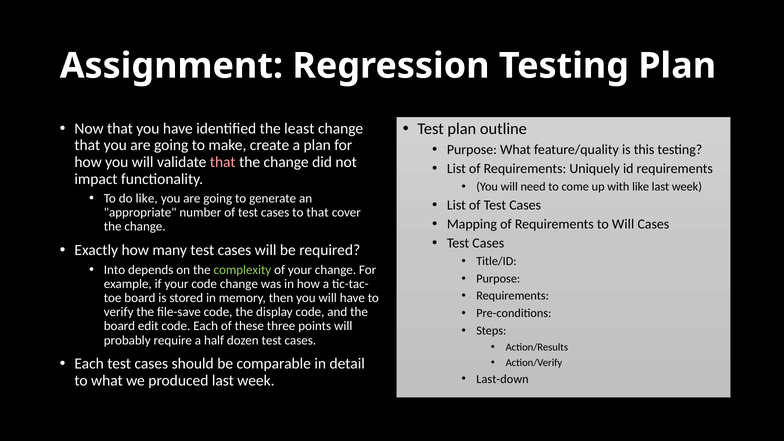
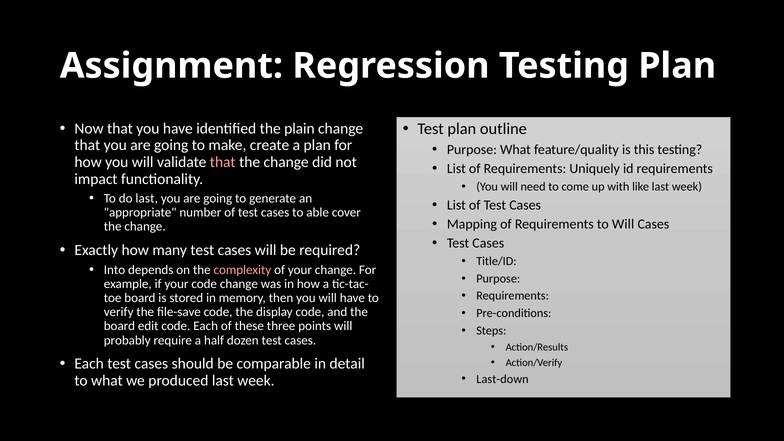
least: least -> plain (299, 129)
do like: like -> last (147, 198)
to that: that -> able (318, 213)
complexity colour: light green -> pink (242, 270)
